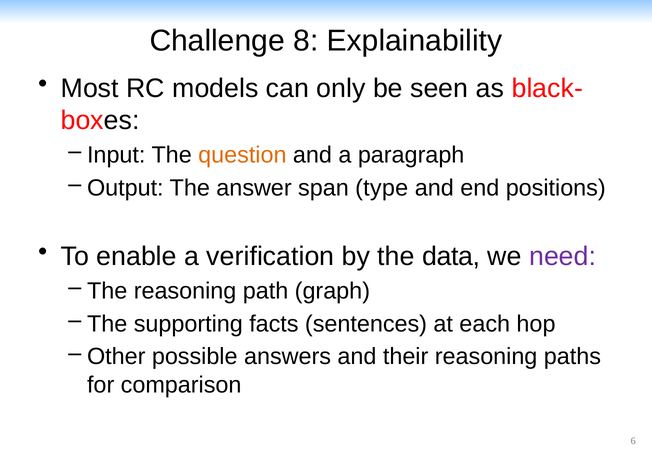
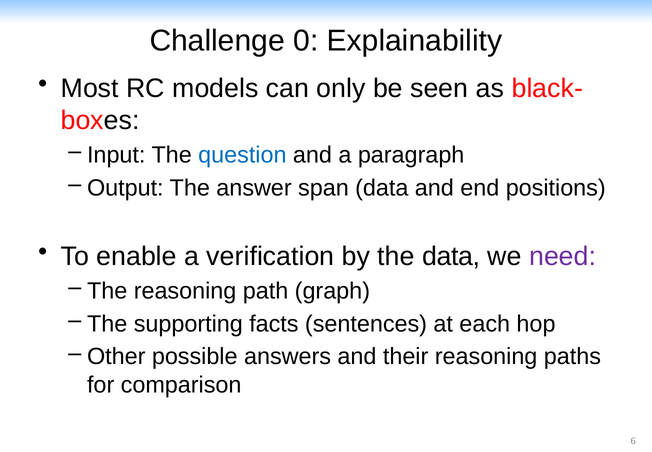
8: 8 -> 0 (306, 41)
question colour: orange -> blue (242, 155)
span type: type -> data (382, 188)
